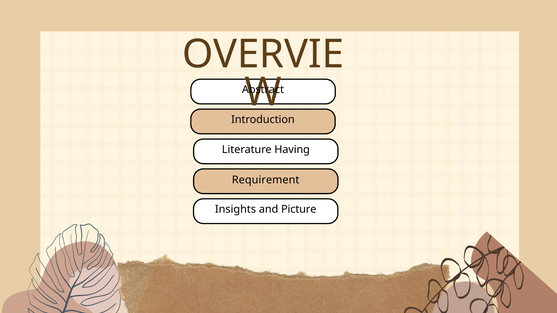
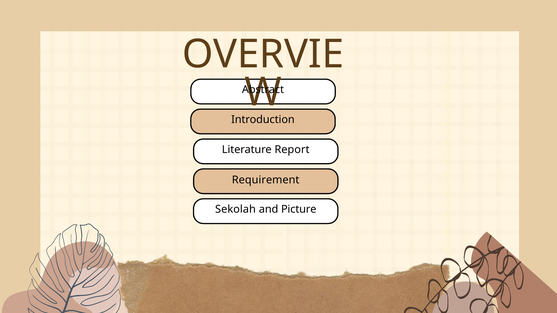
Having: Having -> Report (292, 150)
Insights: Insights -> Sekolah (235, 209)
